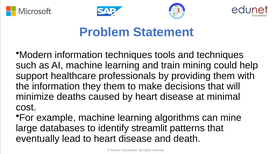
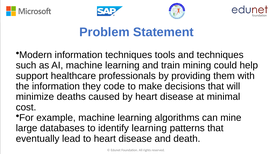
they them: them -> code (114, 86)
identify streamlit: streamlit -> learning (149, 128)
